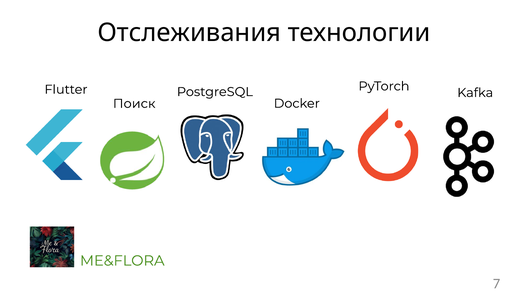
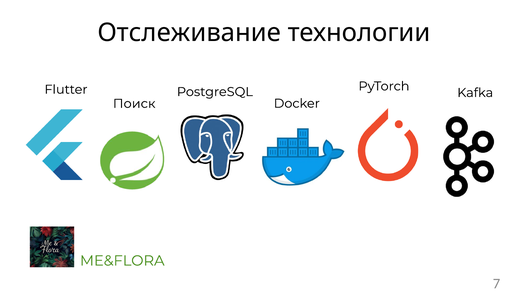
Отслеживания: Отслеживания -> Отслеживание (189, 33)
